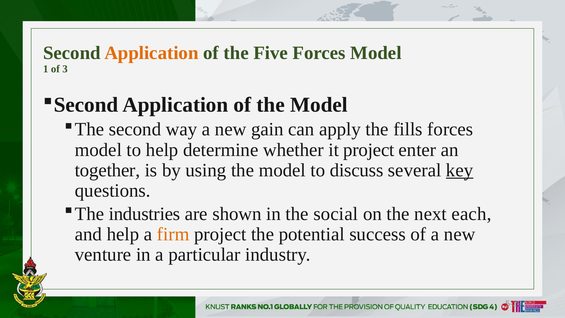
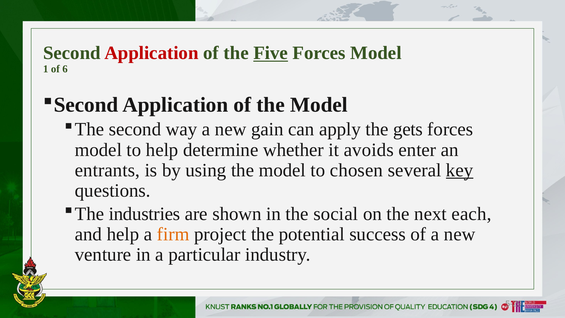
Application colour: orange -> red (151, 53)
Five underline: none -> present (271, 53)
3: 3 -> 6 (65, 69)
fills: fills -> gets (408, 129)
it project: project -> avoids (369, 150)
together: together -> entrants (107, 170)
discuss: discuss -> chosen (356, 170)
